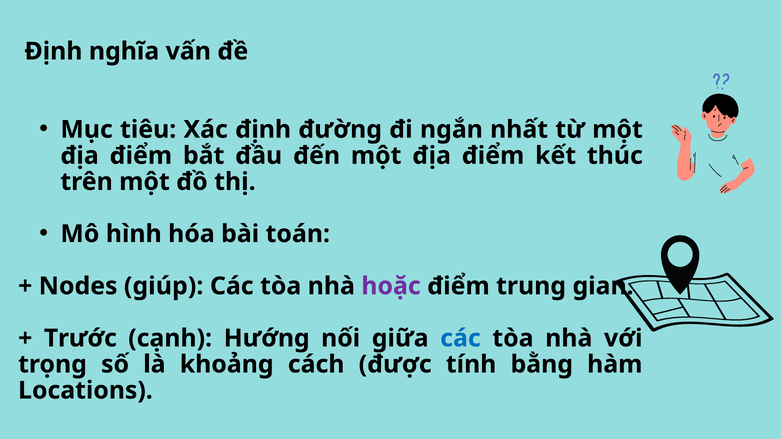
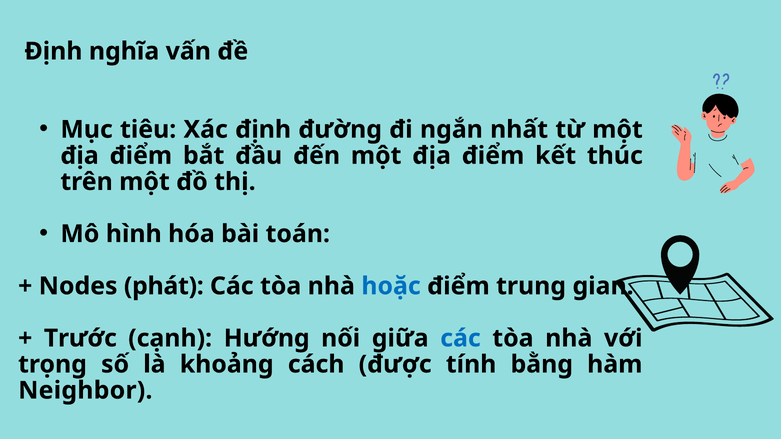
giúp: giúp -> phát (164, 286)
hoặc colour: purple -> blue (391, 286)
Locations: Locations -> Neighbor (85, 391)
